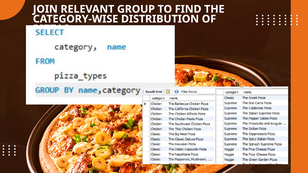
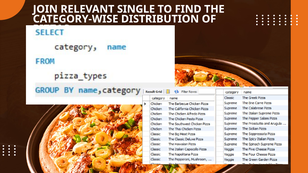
GROUP: GROUP -> SINGLE (136, 9)
